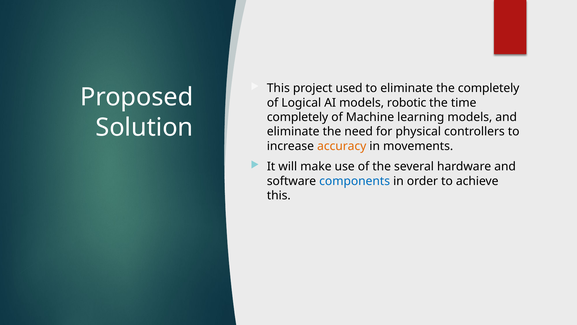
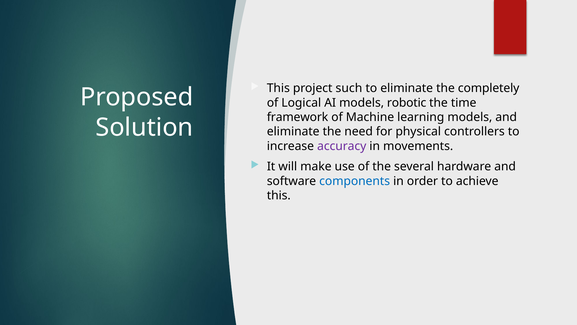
used: used -> such (349, 88)
completely: completely -> framework (298, 117)
accuracy colour: orange -> purple (342, 146)
